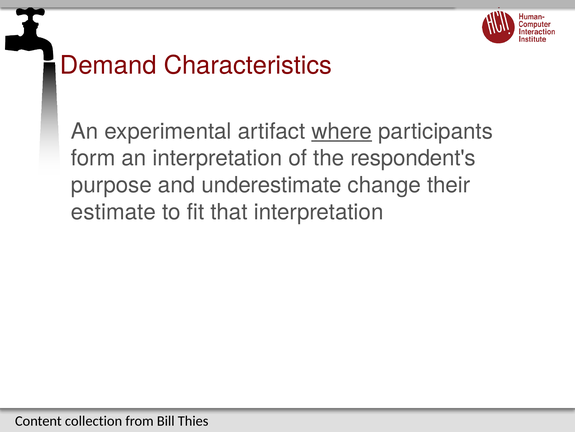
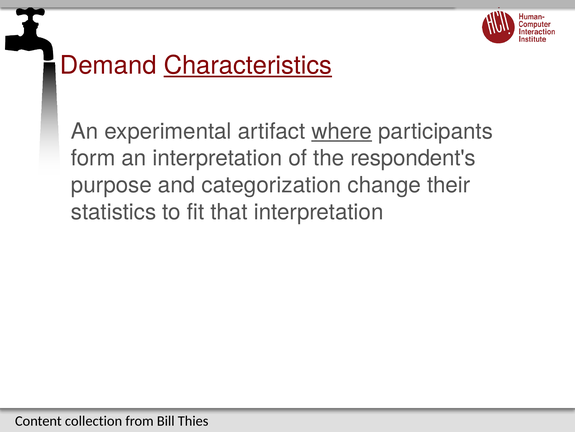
Characteristics underline: none -> present (248, 65)
underestimate: underestimate -> categorization (271, 185)
estimate: estimate -> statistics (114, 212)
